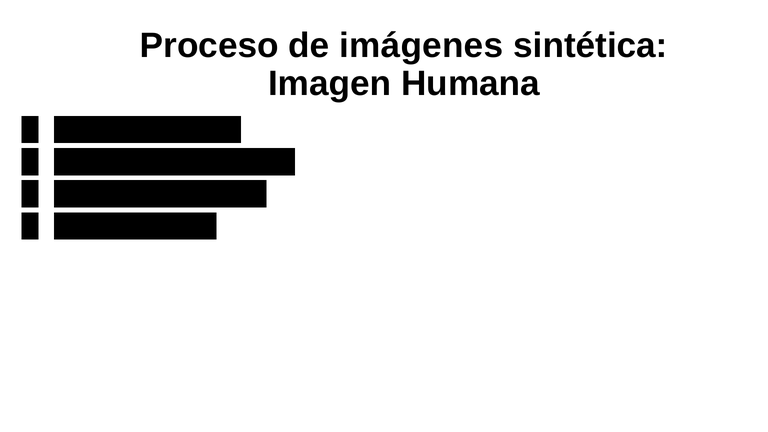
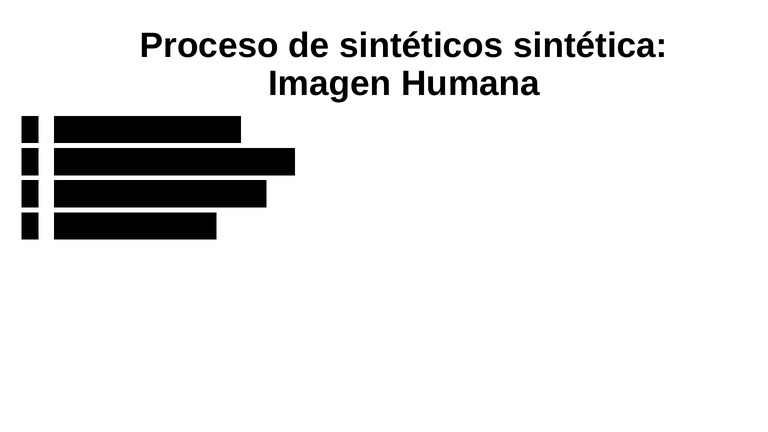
imágenes: imágenes -> sintéticos (421, 46)
